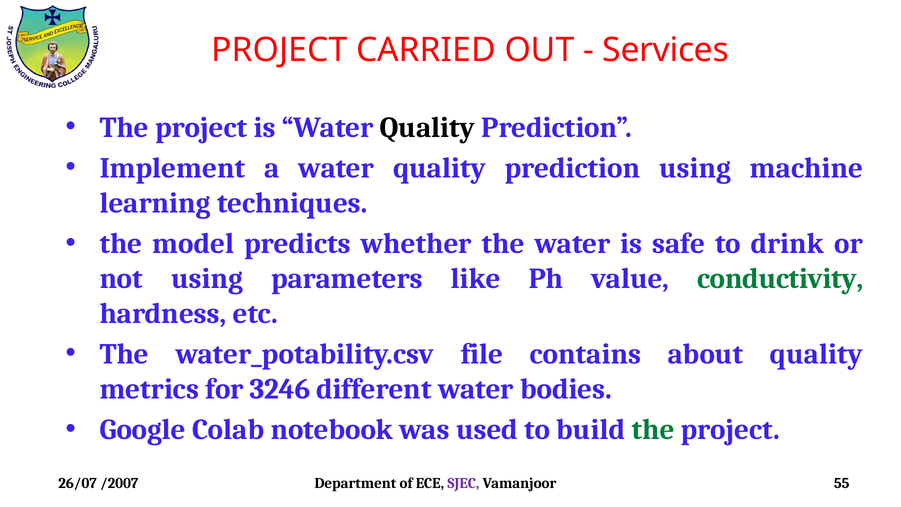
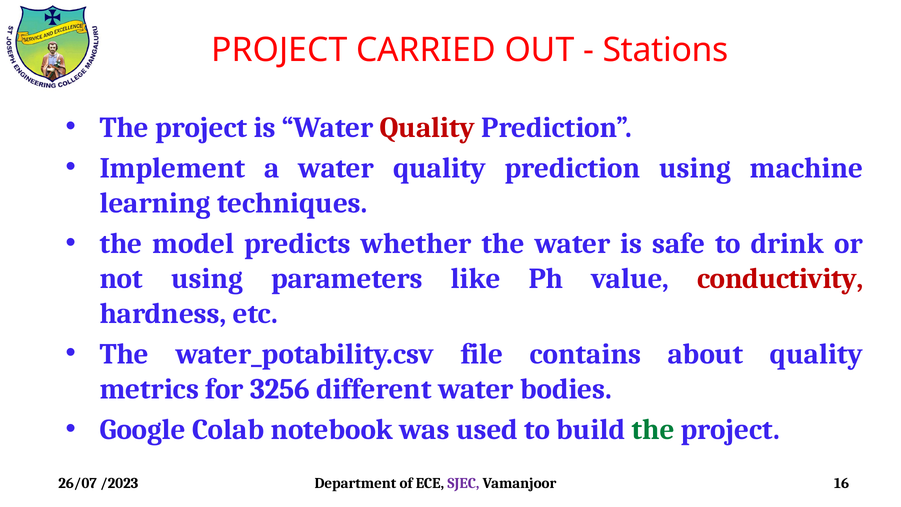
Services: Services -> Stations (666, 50)
Quality colour: black -> red (427, 127)
conductivity colour: green -> red (780, 278)
3246: 3246 -> 3256 (280, 389)
/2007: /2007 -> /2023 (119, 483)
55: 55 -> 16 (842, 483)
